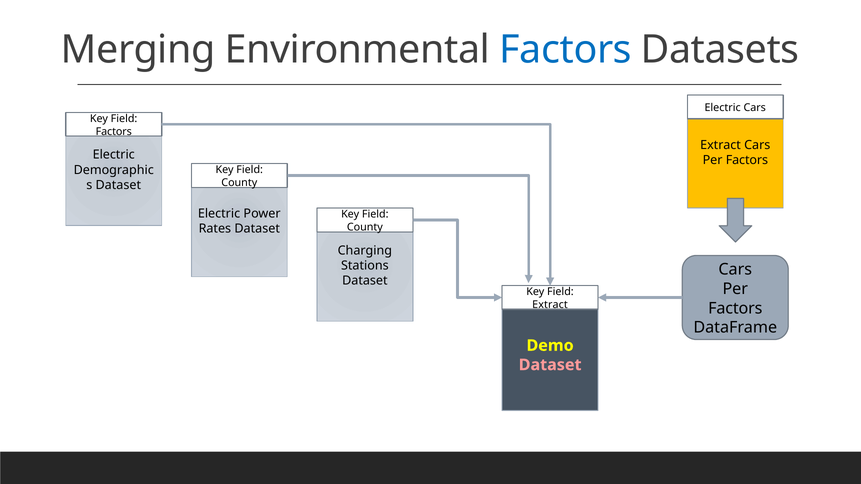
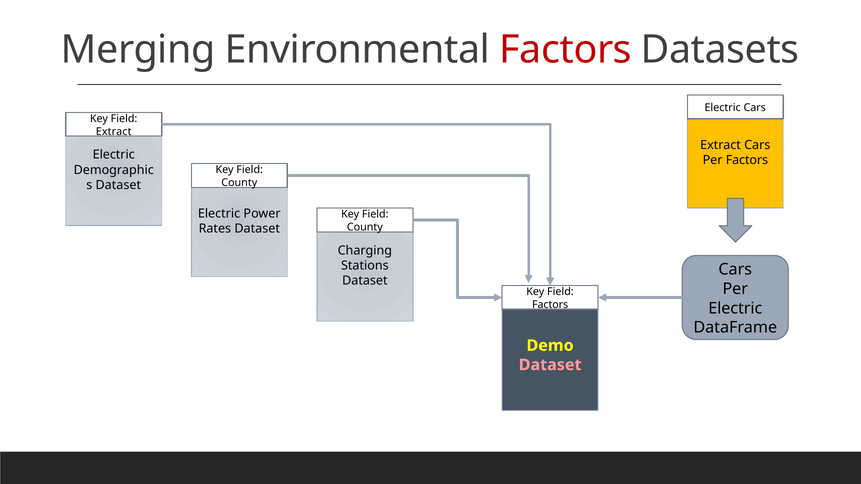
Factors colour: blue -> red (566, 50)
Factors: Factors -> Extract (114, 132)
Extract: Extract -> Factors (550, 305)
Factors: Factors -> Electric (735, 308)
